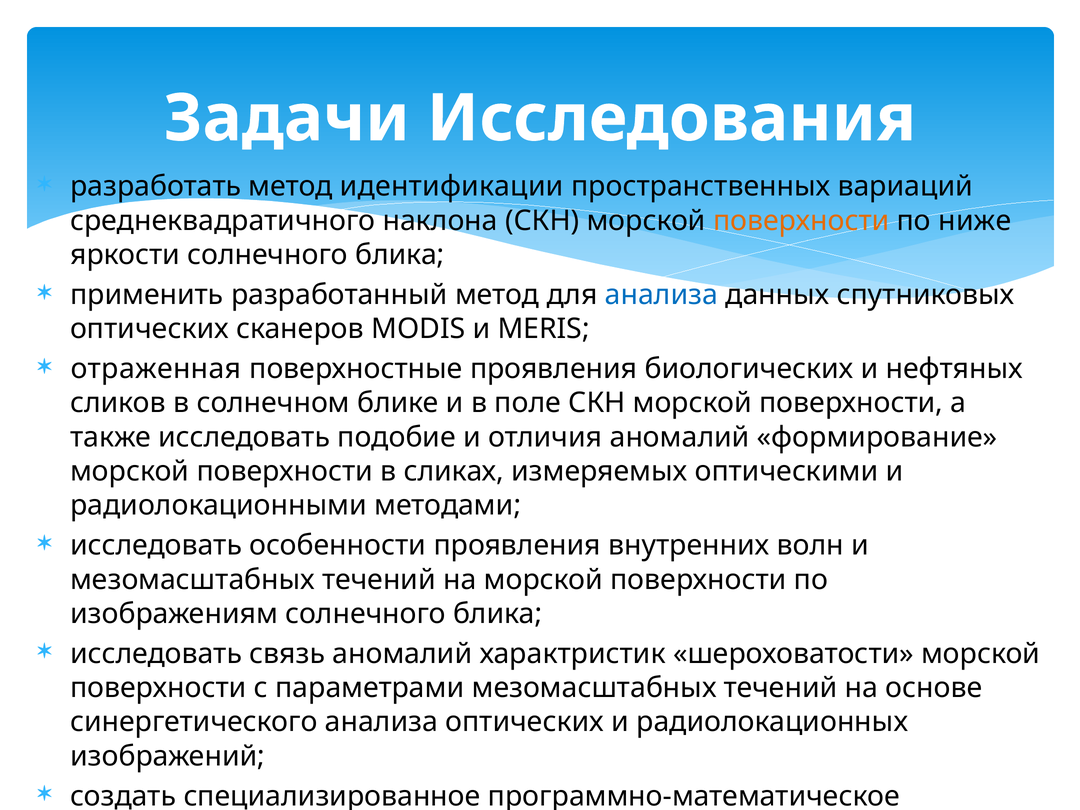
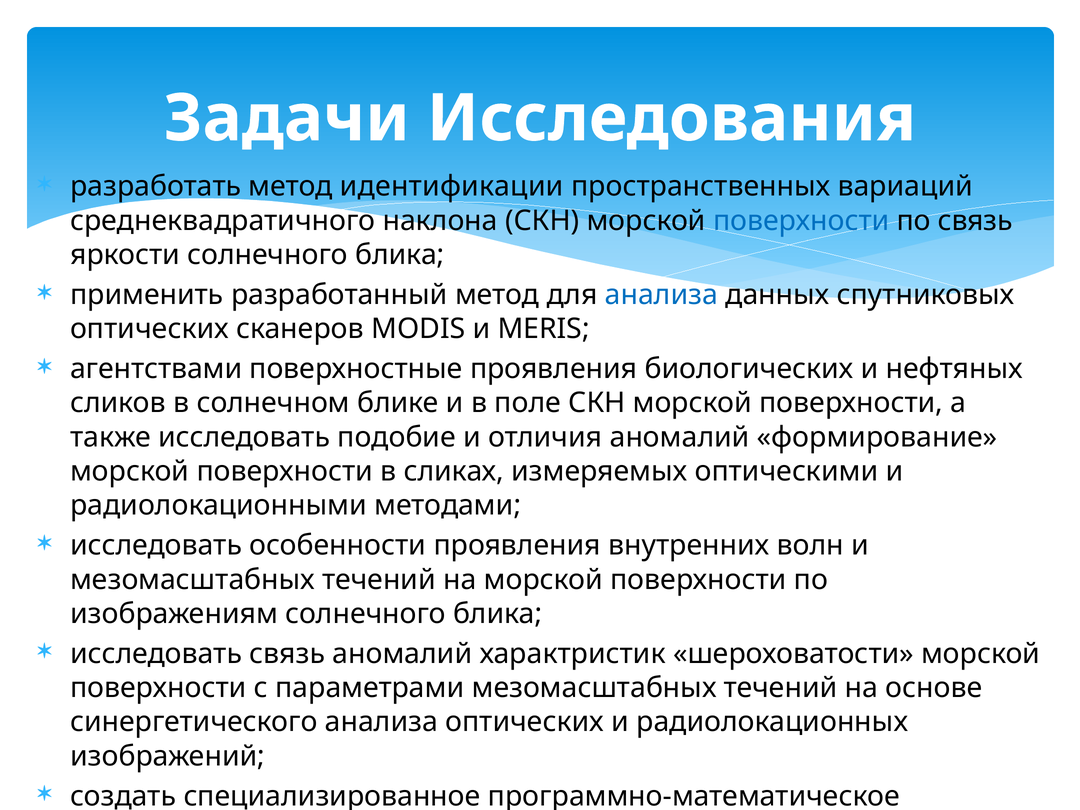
поверхности colour: orange -> blue (801, 221)
по ниже: ниже -> связь (975, 221)
отраженная: отраженная -> агентствами (156, 369)
